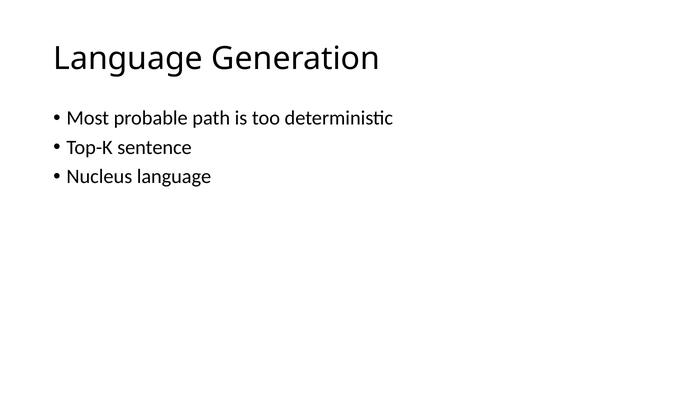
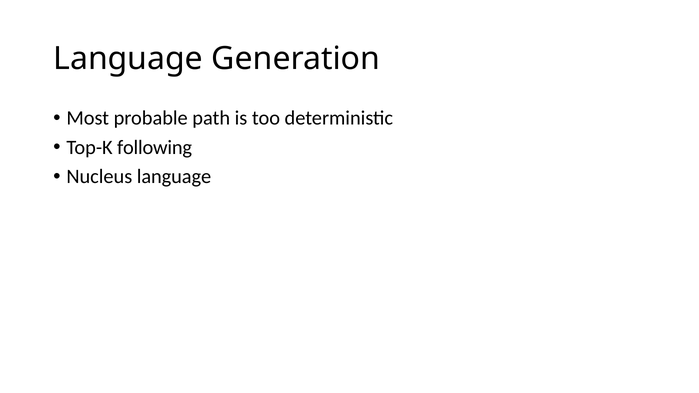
sentence: sentence -> following (155, 147)
